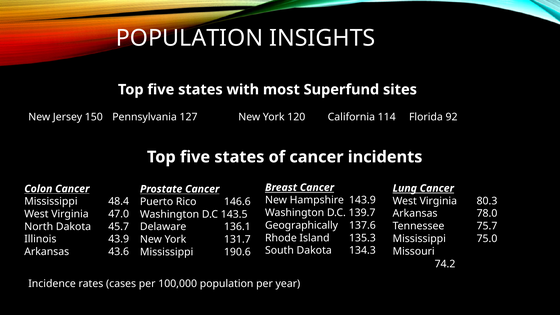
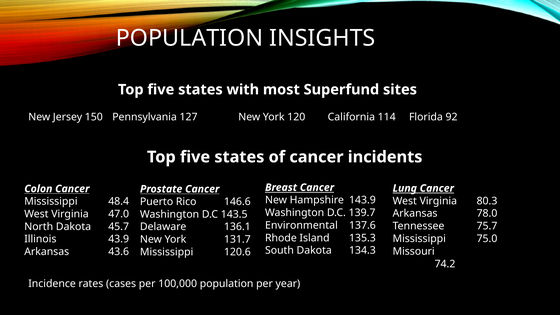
Geographically: Geographically -> Environmental (301, 225)
190.6: 190.6 -> 120.6 (237, 252)
